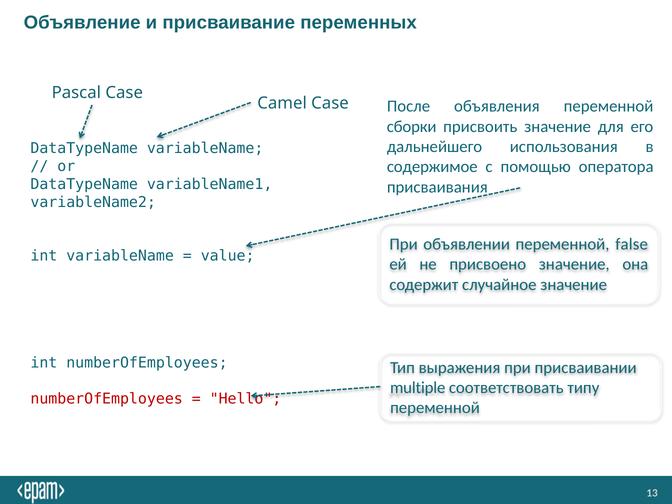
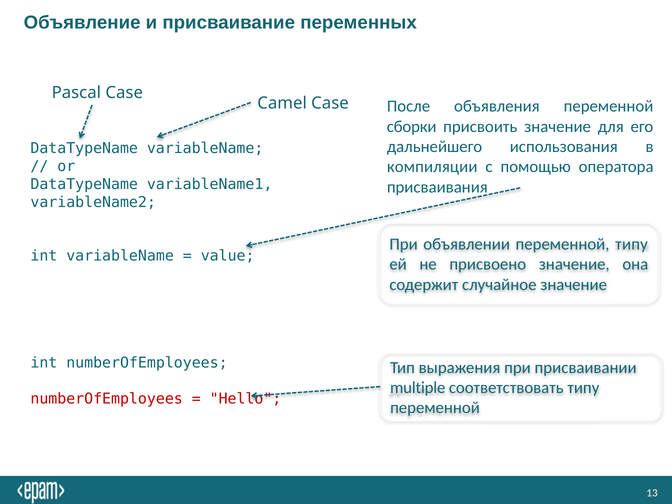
содержимое: содержимое -> компиляции (432, 167)
переменной false: false -> типу (632, 244)
